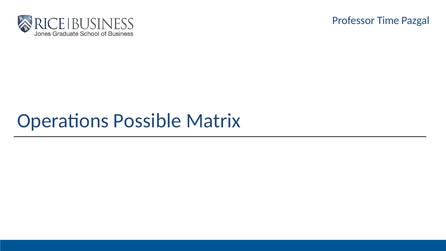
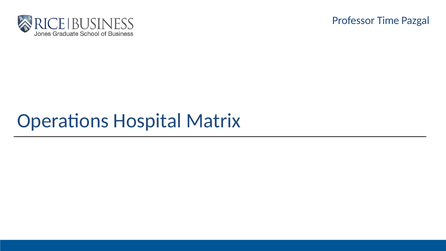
Possible: Possible -> Hospital (147, 121)
